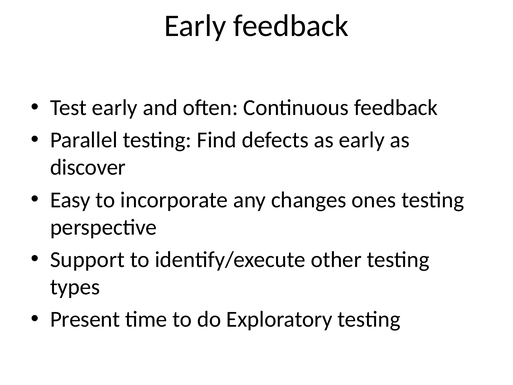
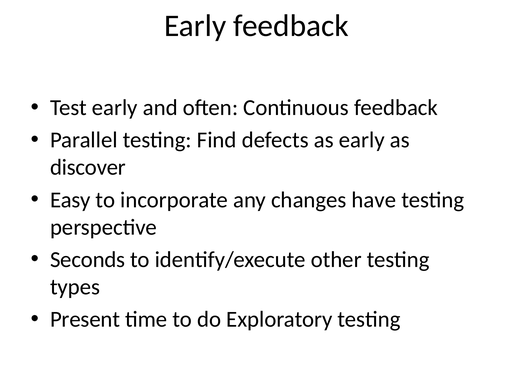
ones: ones -> have (374, 200)
Support: Support -> Seconds (88, 259)
